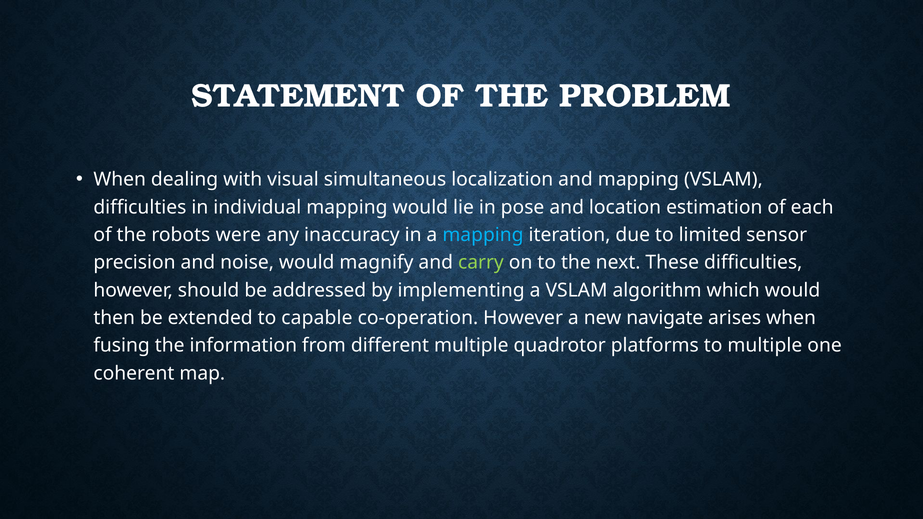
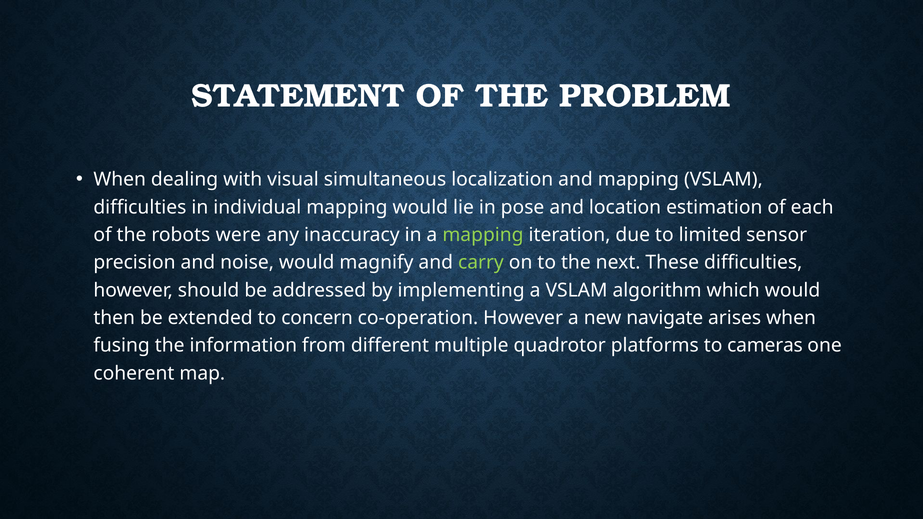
mapping colour: light blue -> light green (483, 235)
capable: capable -> concern (317, 318)
to multiple: multiple -> cameras (765, 346)
